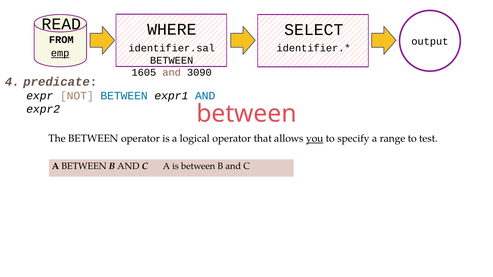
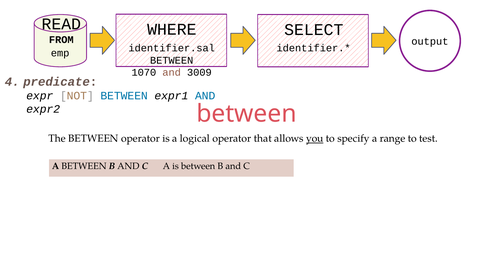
emp underline: present -> none (60, 53)
1605: 1605 -> 1070 (144, 73)
3090: 3090 -> 3009 (199, 73)
